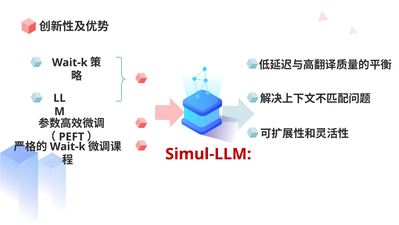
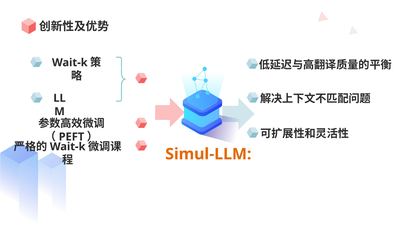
Simul-LLM colour: red -> orange (208, 154)
